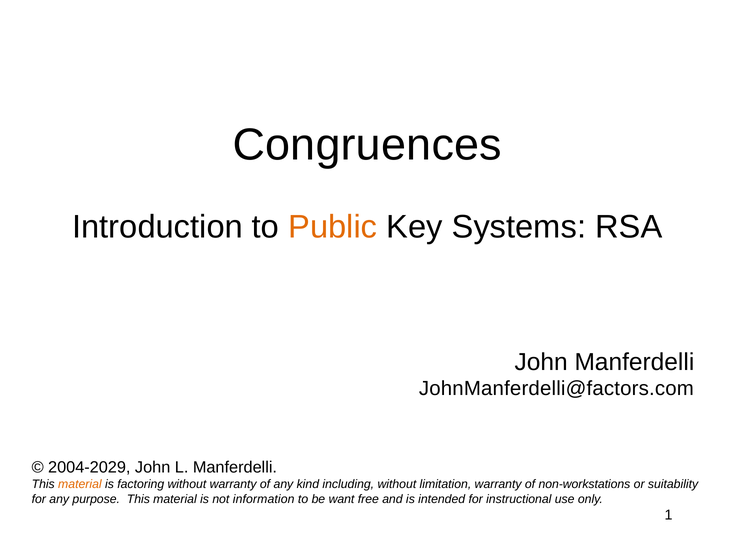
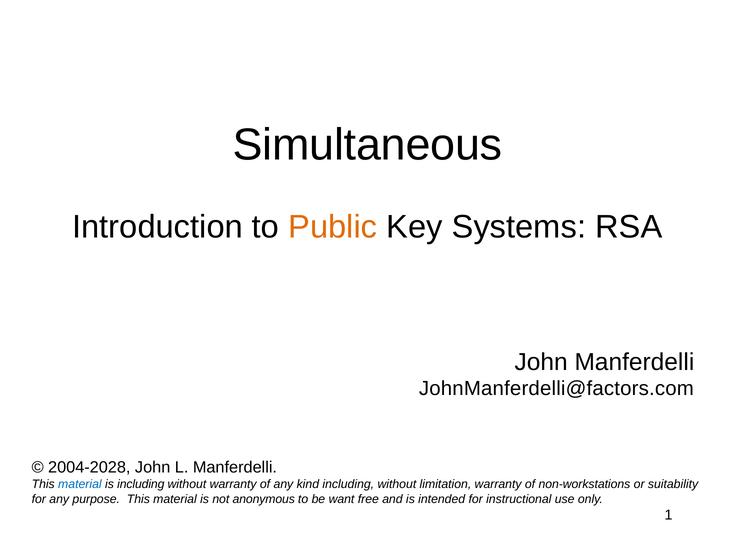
Congruences: Congruences -> Simultaneous (367, 145)
2004-2029: 2004-2029 -> 2004-2028 (89, 468)
material colour: orange -> blue (80, 485)
is factoring: factoring -> including (141, 485)
information: information -> anonymous (264, 499)
